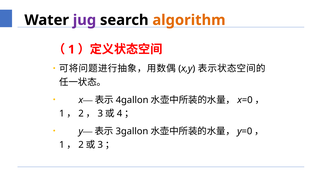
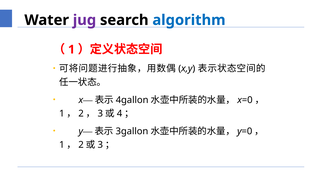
algorithm colour: orange -> blue (189, 20)
